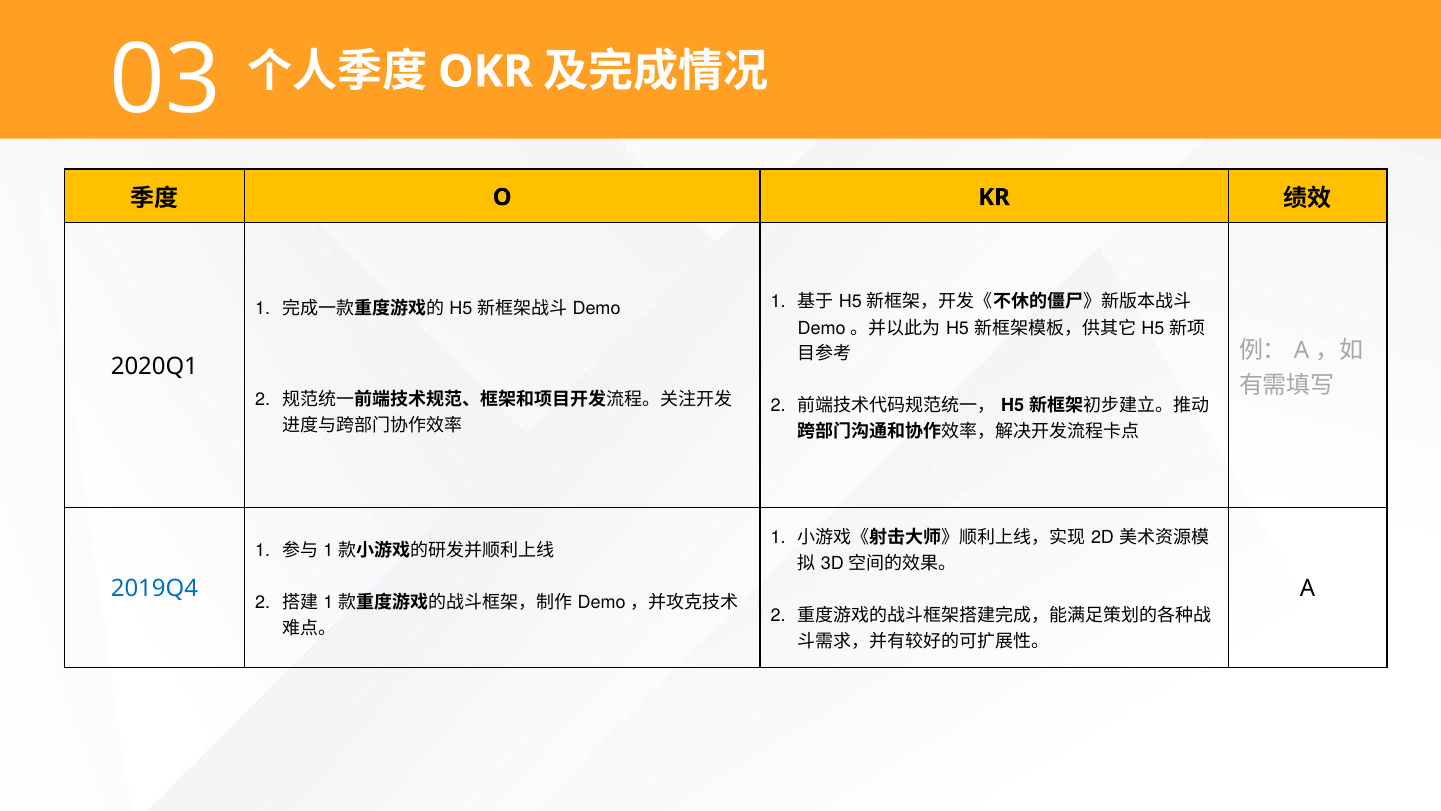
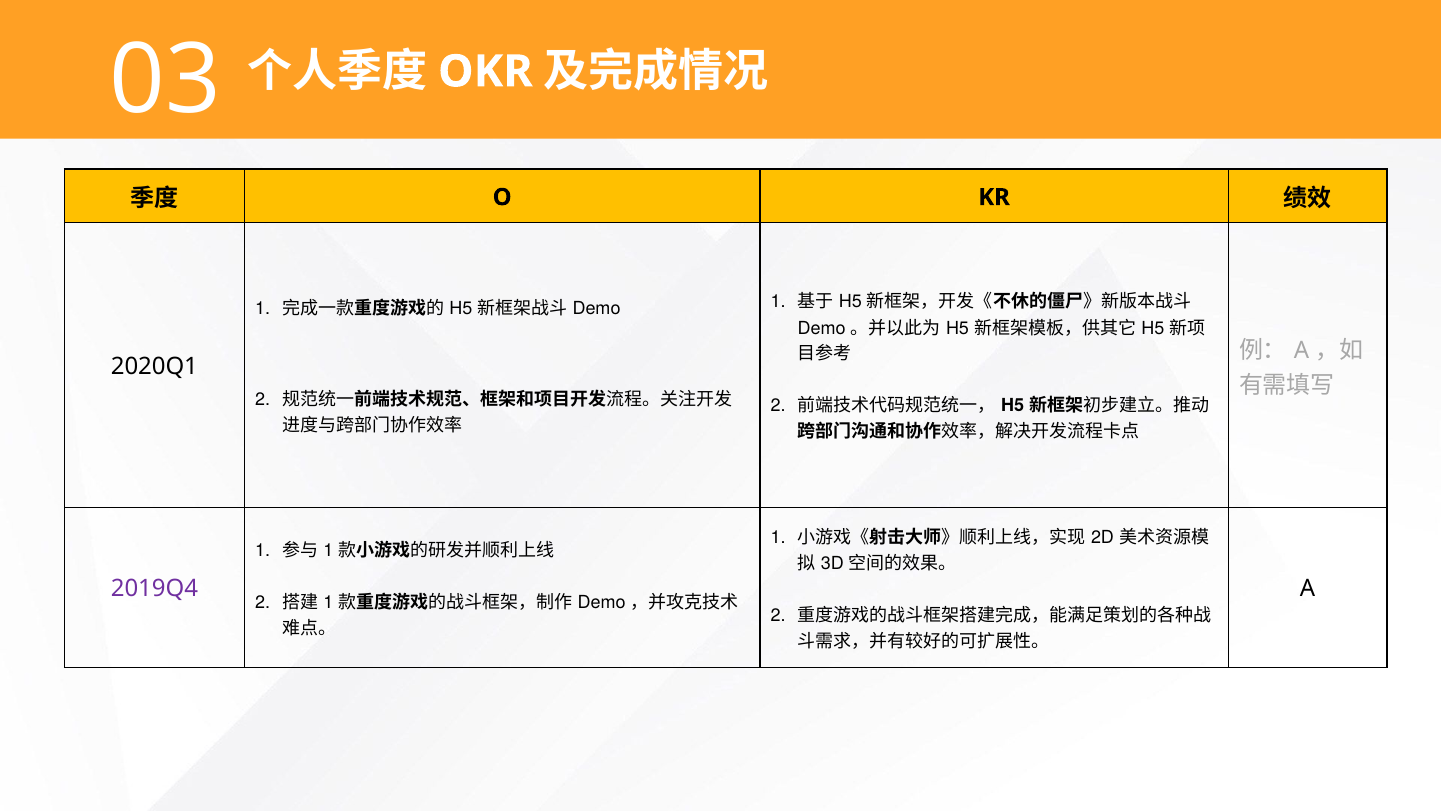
2019Q4 colour: blue -> purple (154, 588)
